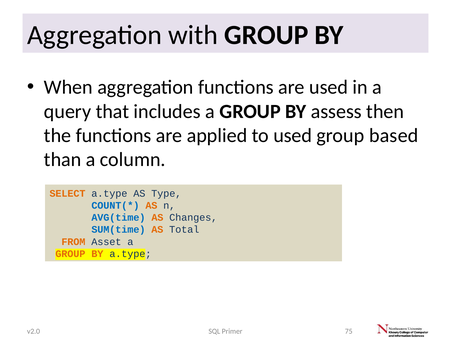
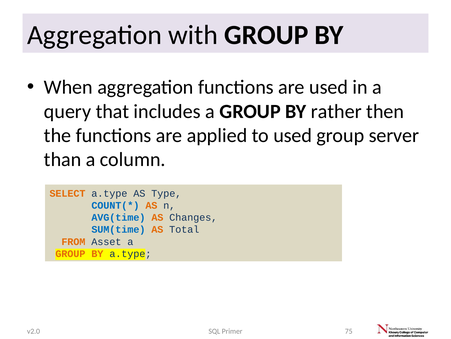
assess: assess -> rather (336, 111)
based: based -> server (394, 135)
